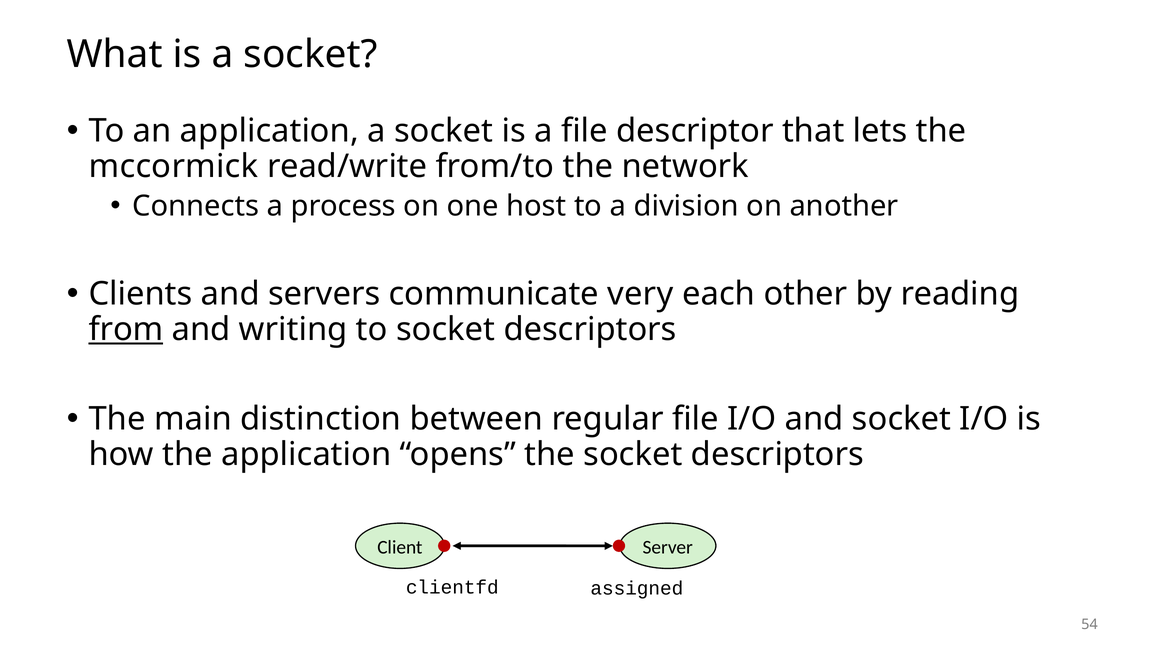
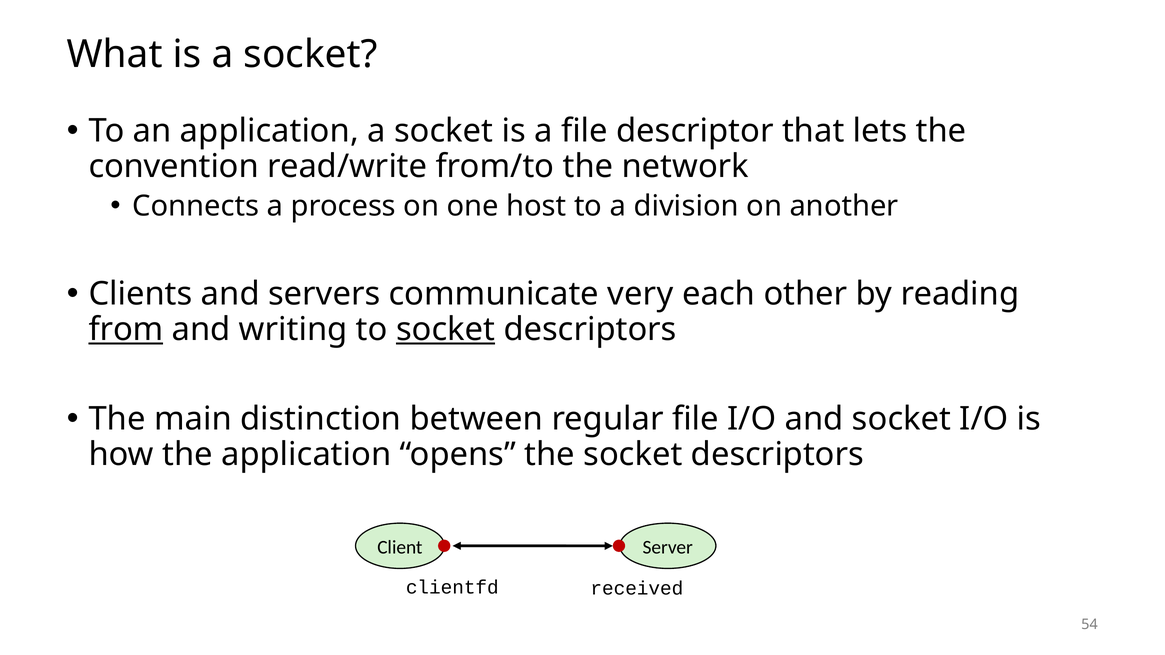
mccormick: mccormick -> convention (174, 167)
socket underline: none -> present (446, 329)
assigned: assigned -> received (637, 589)
